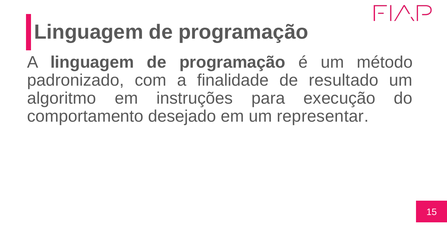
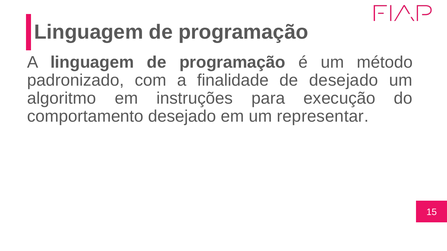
de resultado: resultado -> desejado (344, 80)
